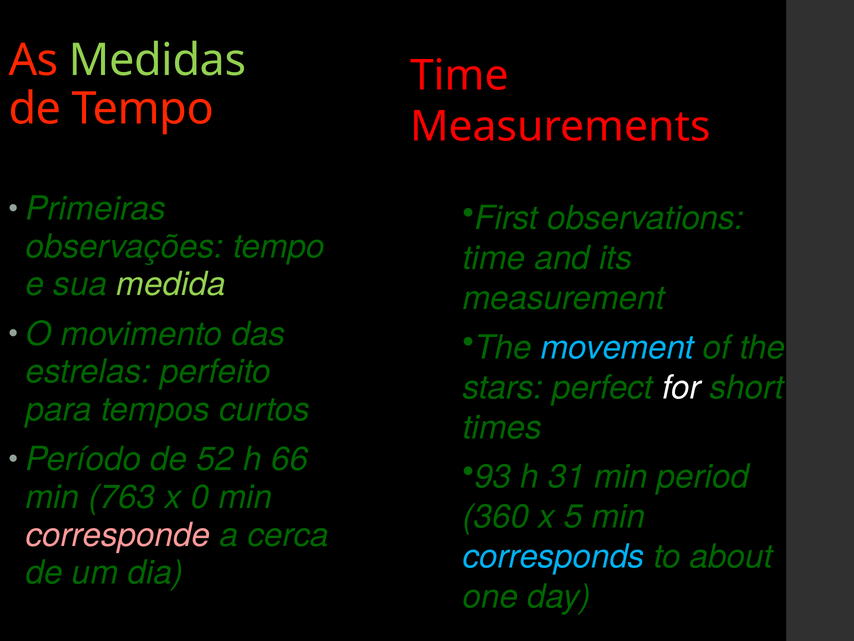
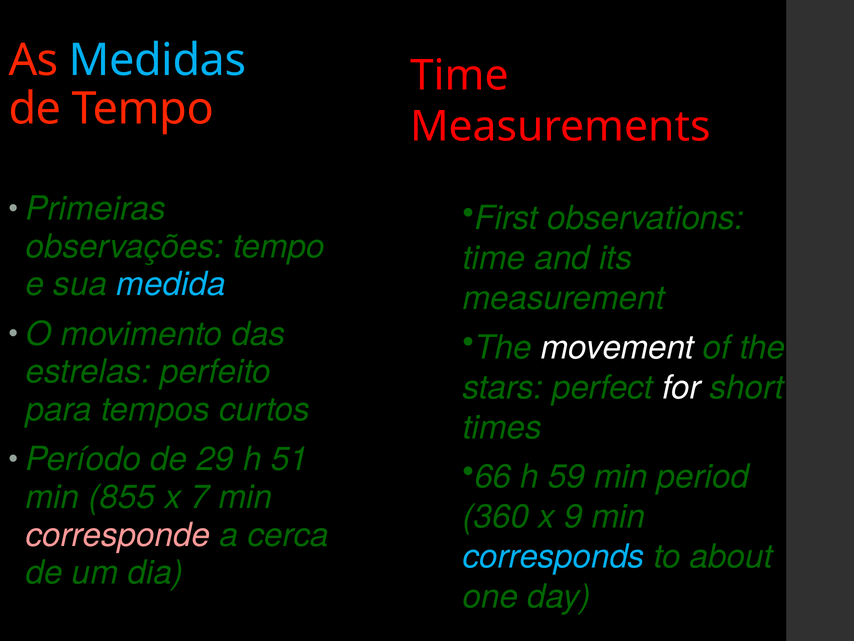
Medidas colour: light green -> light blue (157, 60)
medida colour: light green -> light blue (171, 284)
movement colour: light blue -> white (617, 347)
52: 52 -> 29 (215, 459)
66: 66 -> 51 (290, 459)
93: 93 -> 66 (493, 477)
31: 31 -> 59 (567, 477)
763: 763 -> 855 (122, 497)
0: 0 -> 7 (200, 497)
5: 5 -> 9 (573, 516)
